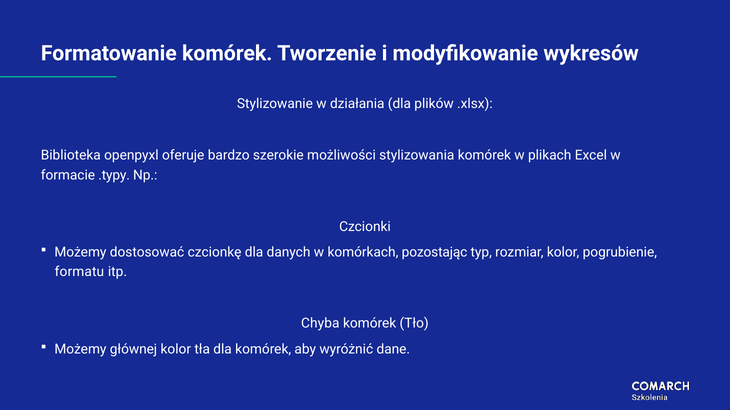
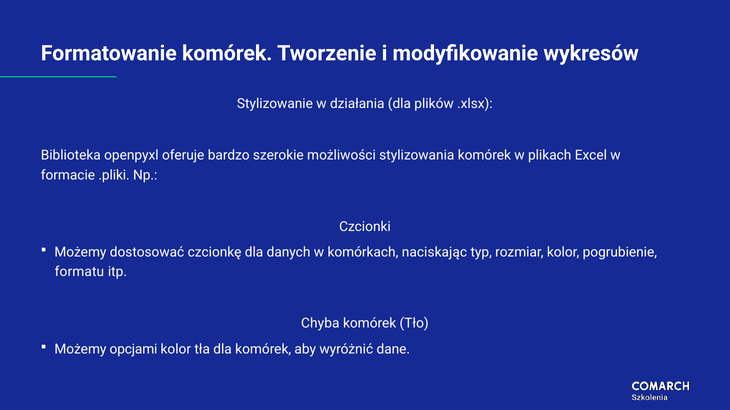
.typy: .typy -> .pliki (114, 175)
pozostając: pozostając -> naciskając (434, 253)
głównej: głównej -> opcjami (134, 350)
